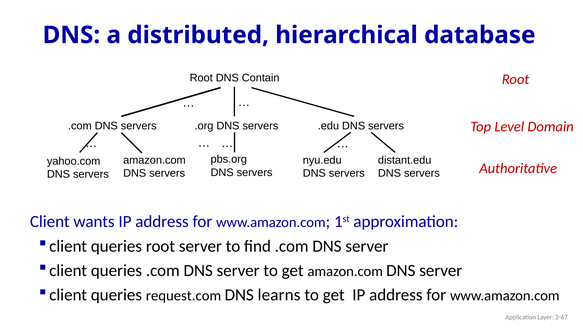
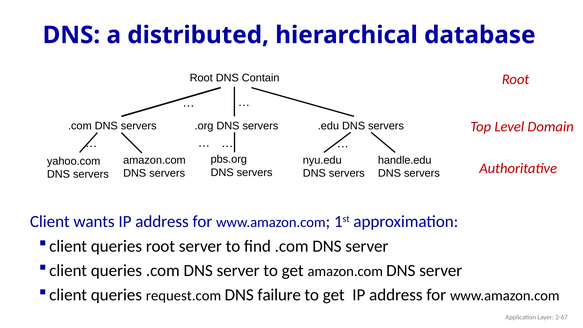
distant.edu: distant.edu -> handle.edu (405, 160)
learns: learns -> failure (279, 295)
